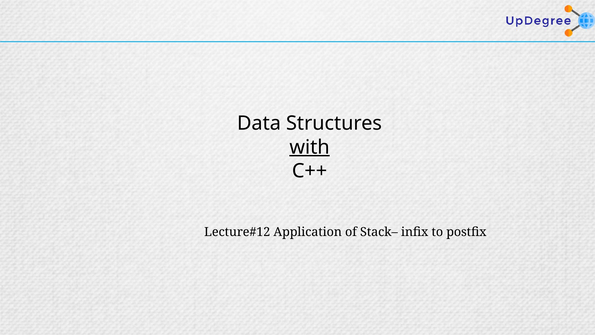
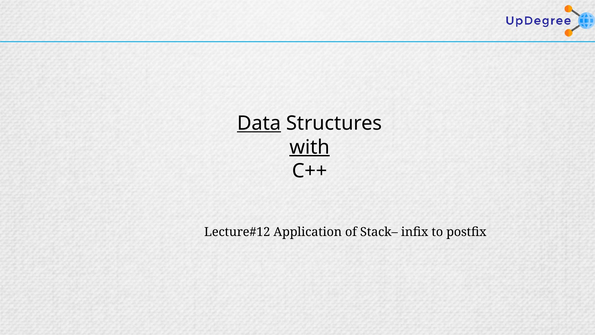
Data underline: none -> present (259, 123)
